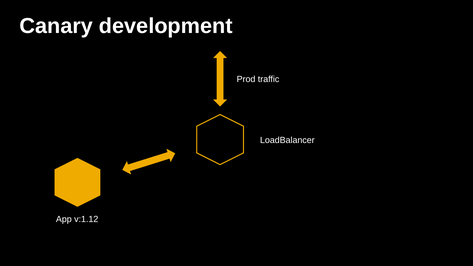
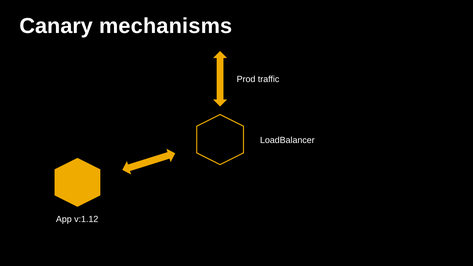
development: development -> mechanisms (166, 26)
